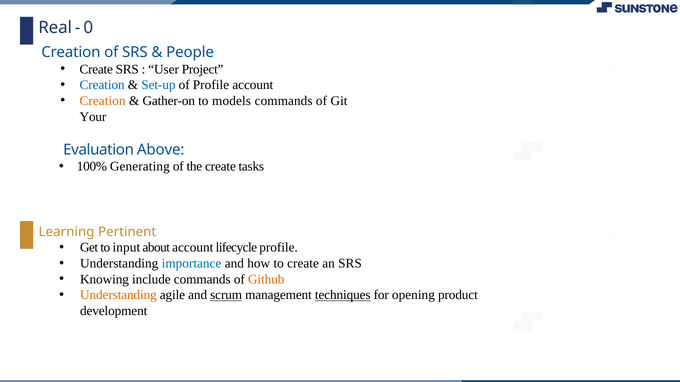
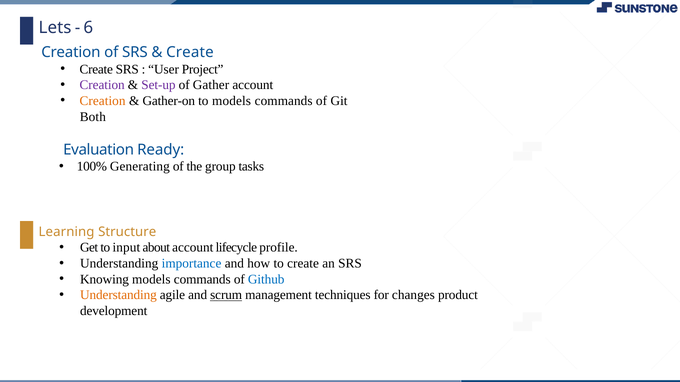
Real: Real -> Lets (55, 28)
0: 0 -> 6 (88, 28)
People: People -> Create (190, 52)
Creation colour: blue -> purple (102, 85)
Set-up colour: blue -> purple (158, 85)
of Profile: Profile -> Gather (211, 85)
Your: Your -> Both (93, 117)
Above: Above -> Ready (161, 150)
the create: create -> group (220, 167)
Pertinent: Pertinent -> Structure (127, 232)
Knowing include: include -> models (151, 280)
Github colour: orange -> blue (266, 280)
techniques underline: present -> none (343, 296)
opening: opening -> changes (413, 296)
